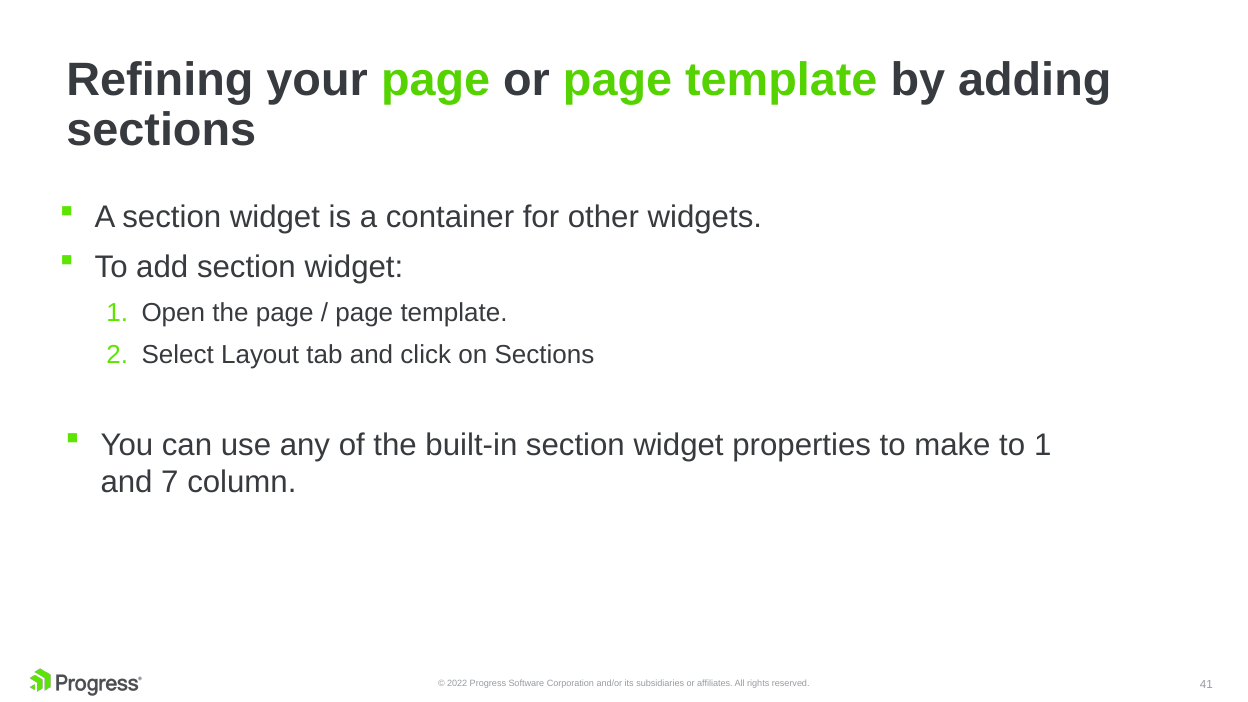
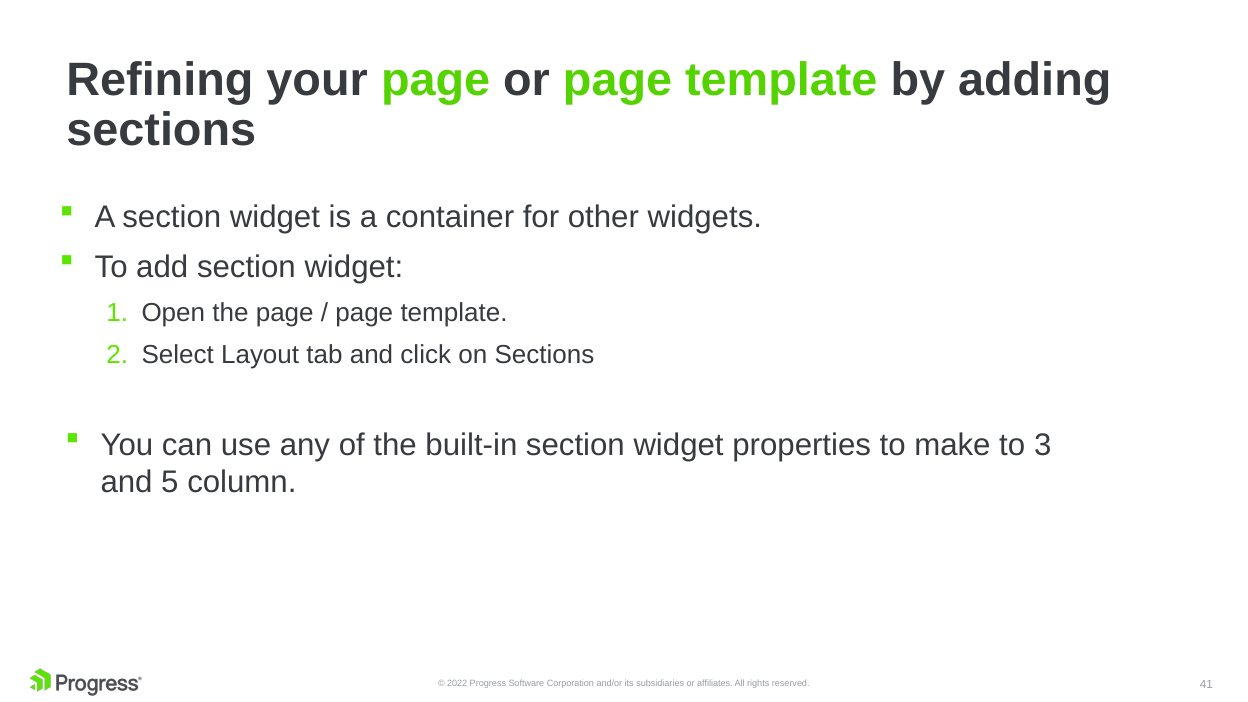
to 1: 1 -> 3 (1043, 445)
7: 7 -> 5 (170, 482)
